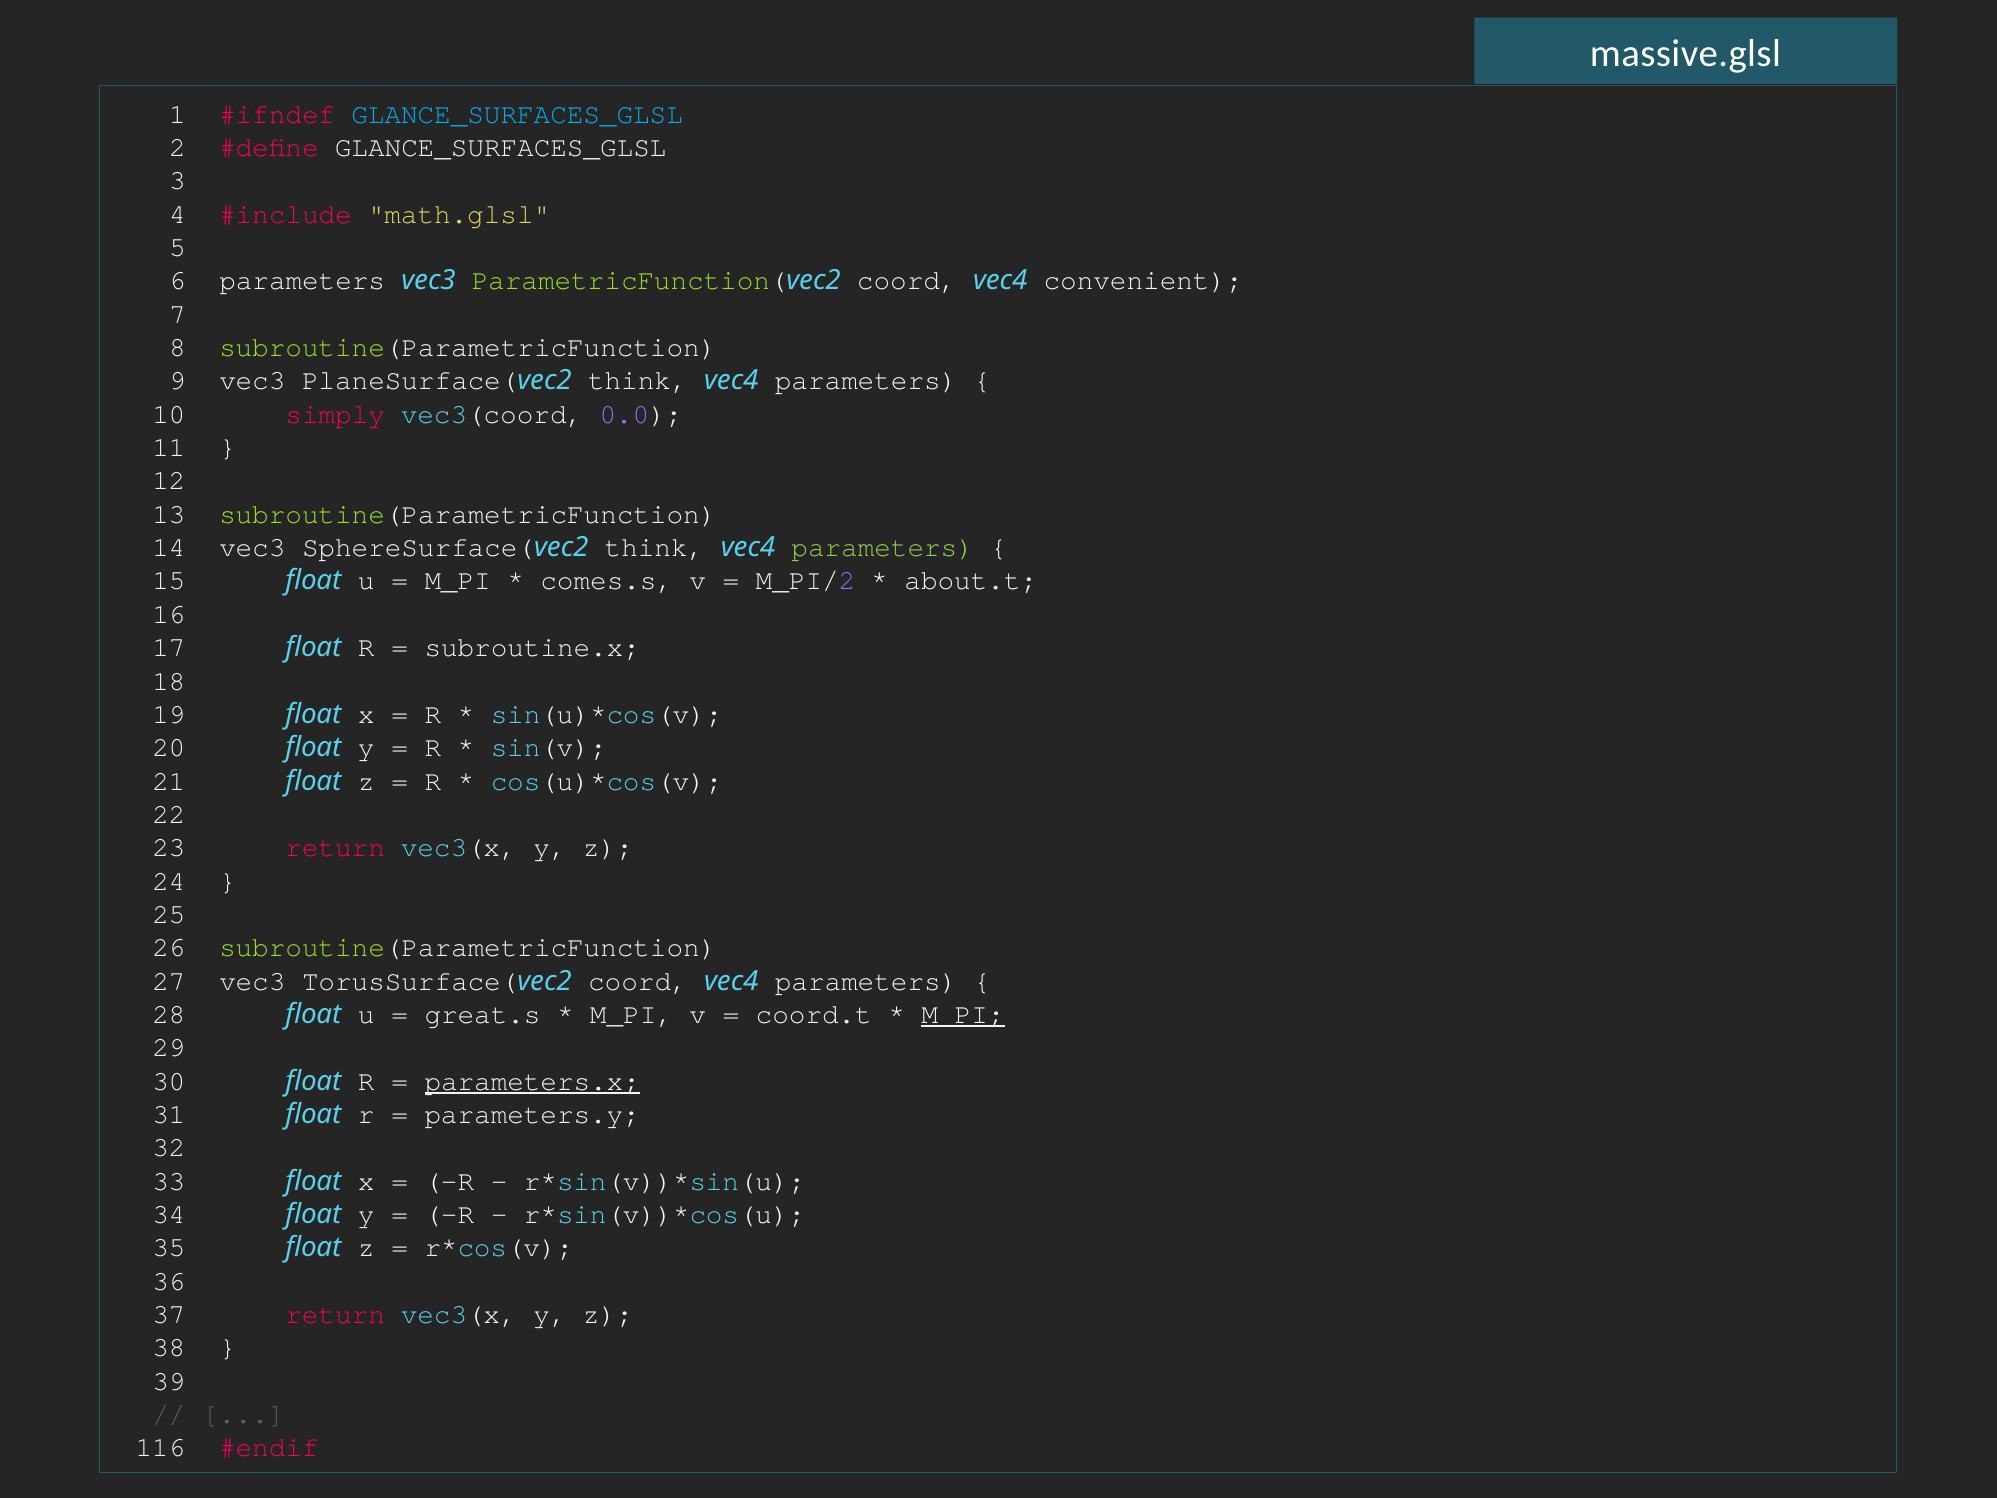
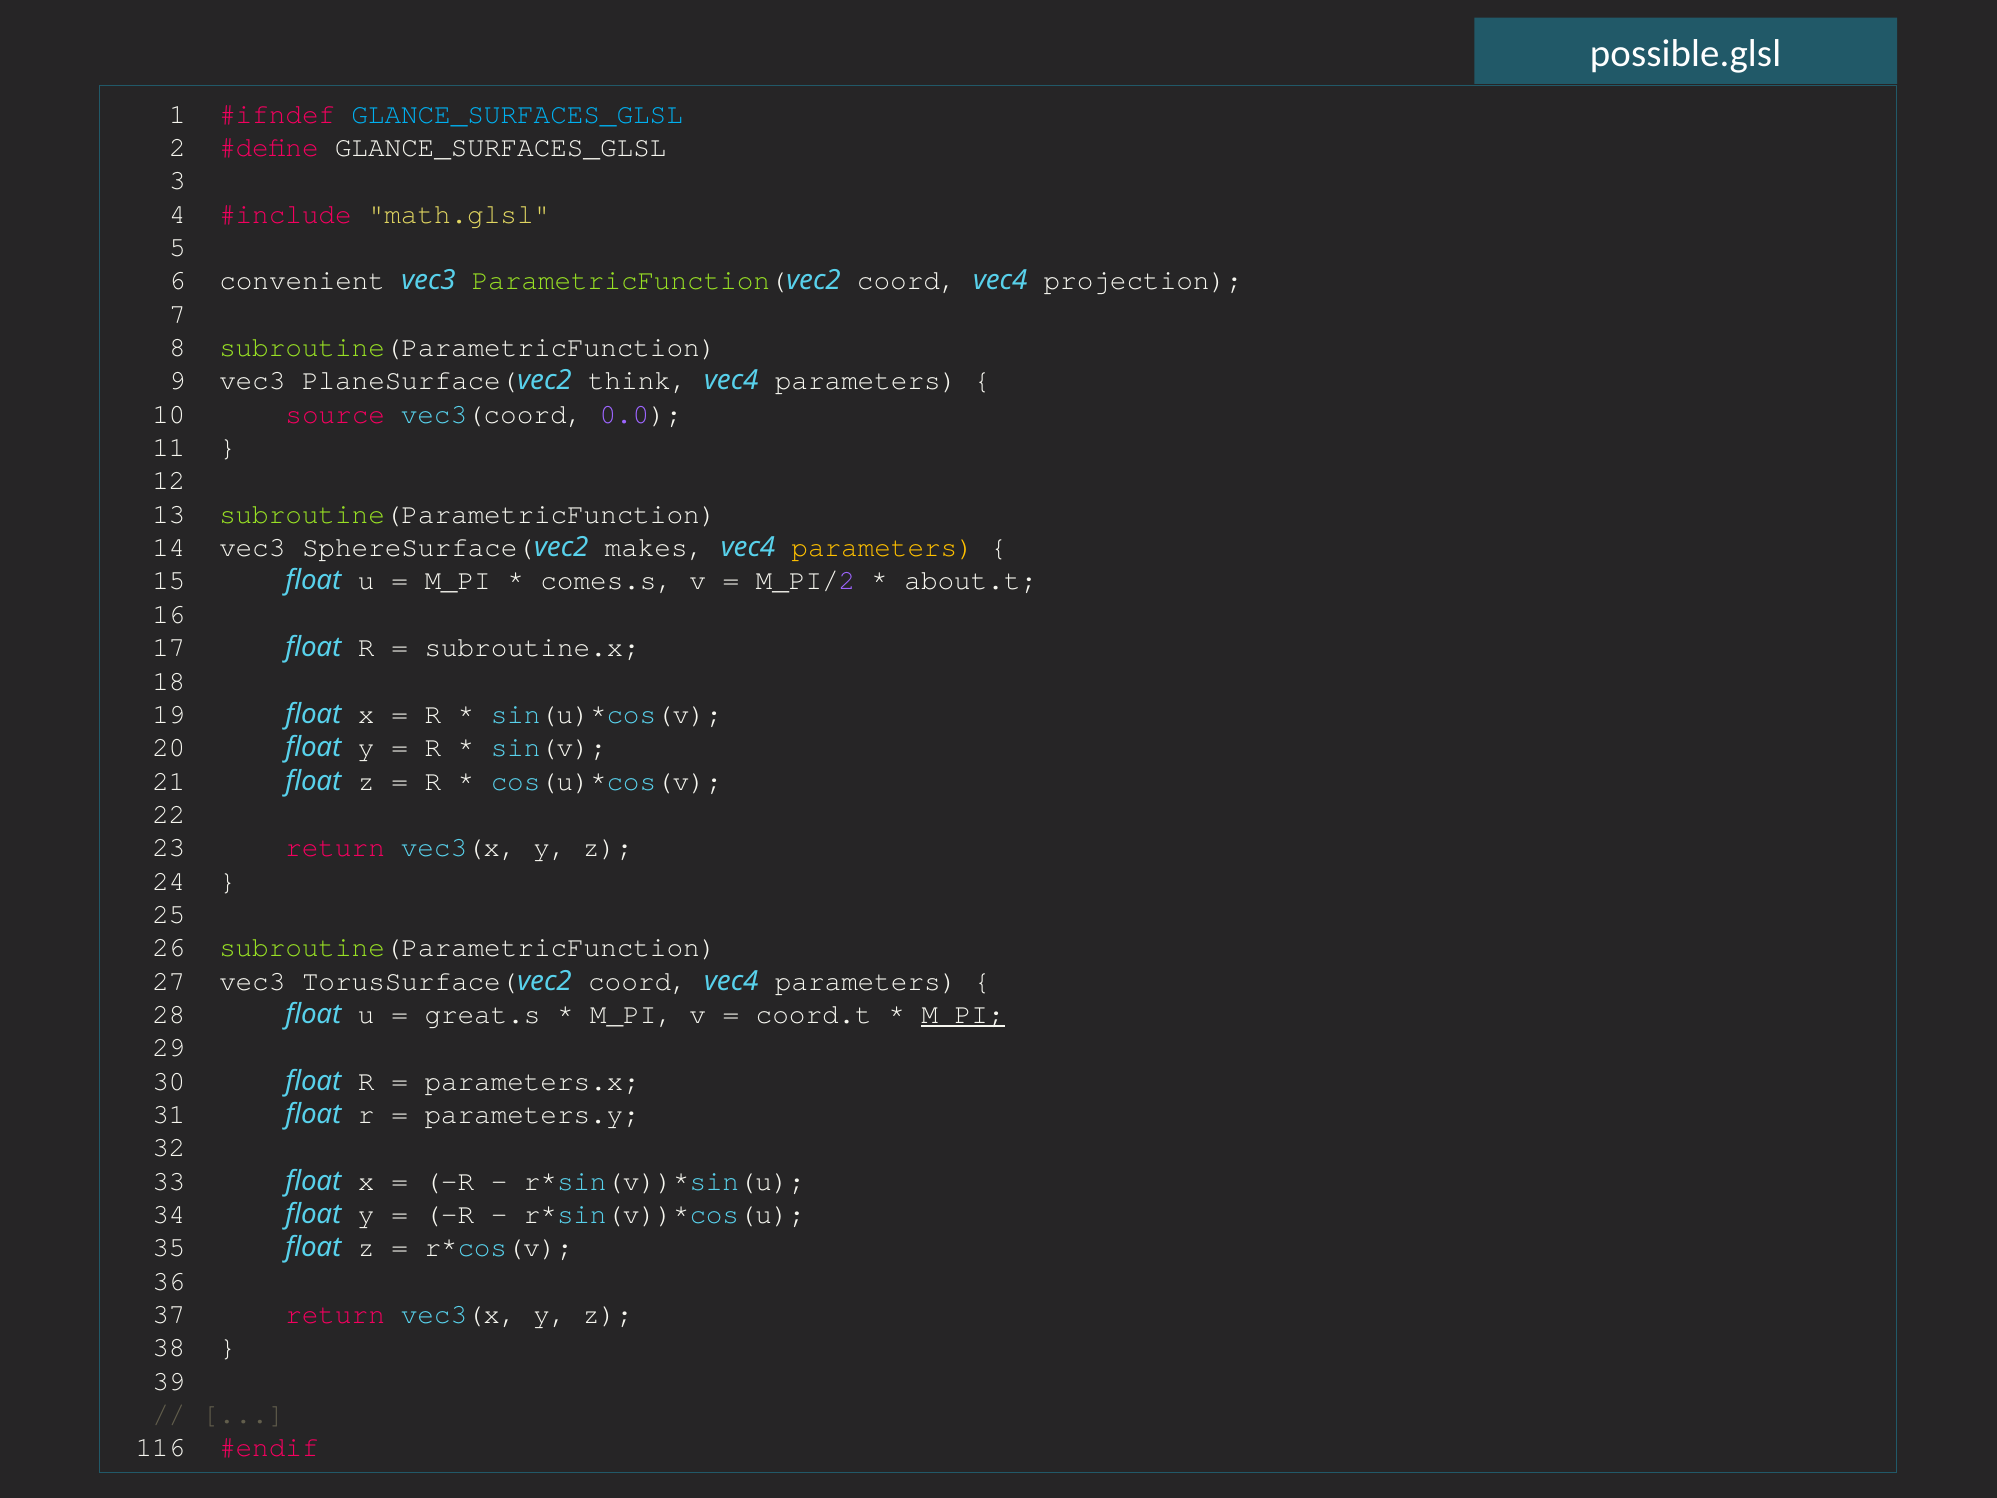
massive.glsl: massive.glsl -> possible.glsl (1686, 54)
6 parameters: parameters -> convenient (302, 281)
convenient: convenient -> projection (1143, 281)
simply: simply -> source (335, 414)
SphereSurface(vec2 think: think -> makes (655, 547)
parameters colour: light green -> yellow (883, 547)
parameters.x underline: present -> none (532, 1081)
